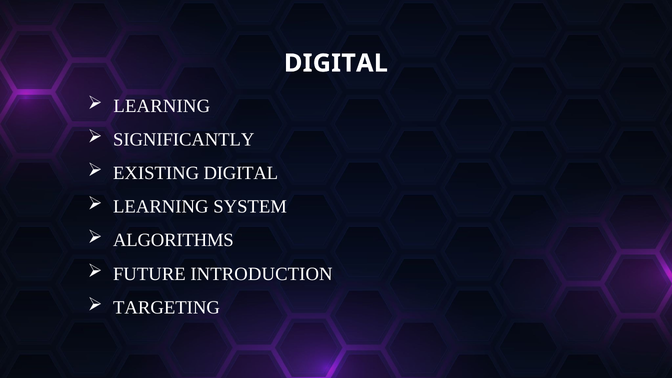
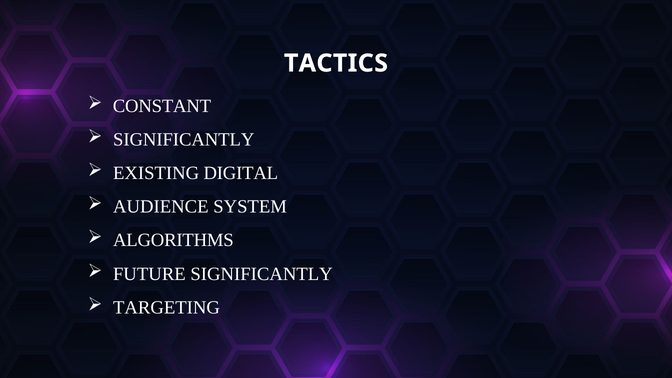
DIGITAL: DIGITAL -> TACTICS (336, 63)
LEARNING: LEARNING -> CONSTANT (162, 106)
LEARNING: LEARNING -> AUDIENCE (161, 207)
FUTURE INTRODUCTION: INTRODUCTION -> SIGNIFICANTLY (262, 274)
